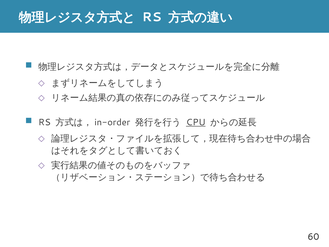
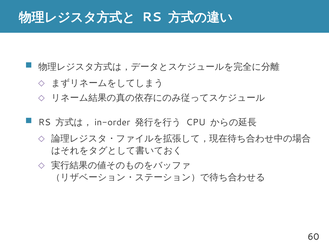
CPU underline: present -> none (196, 122)
